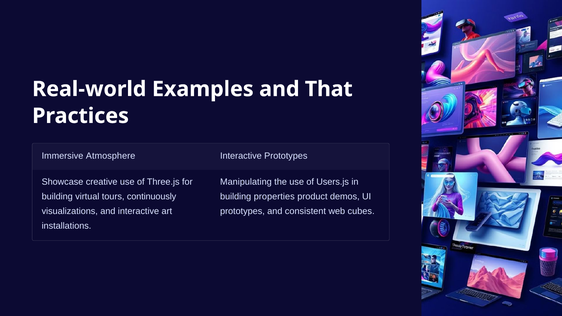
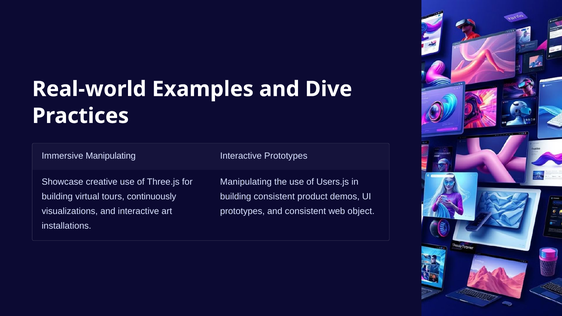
That: That -> Dive (329, 89)
Immersive Atmosphere: Atmosphere -> Manipulating (111, 156)
building properties: properties -> consistent (274, 197)
cubes: cubes -> object (361, 211)
